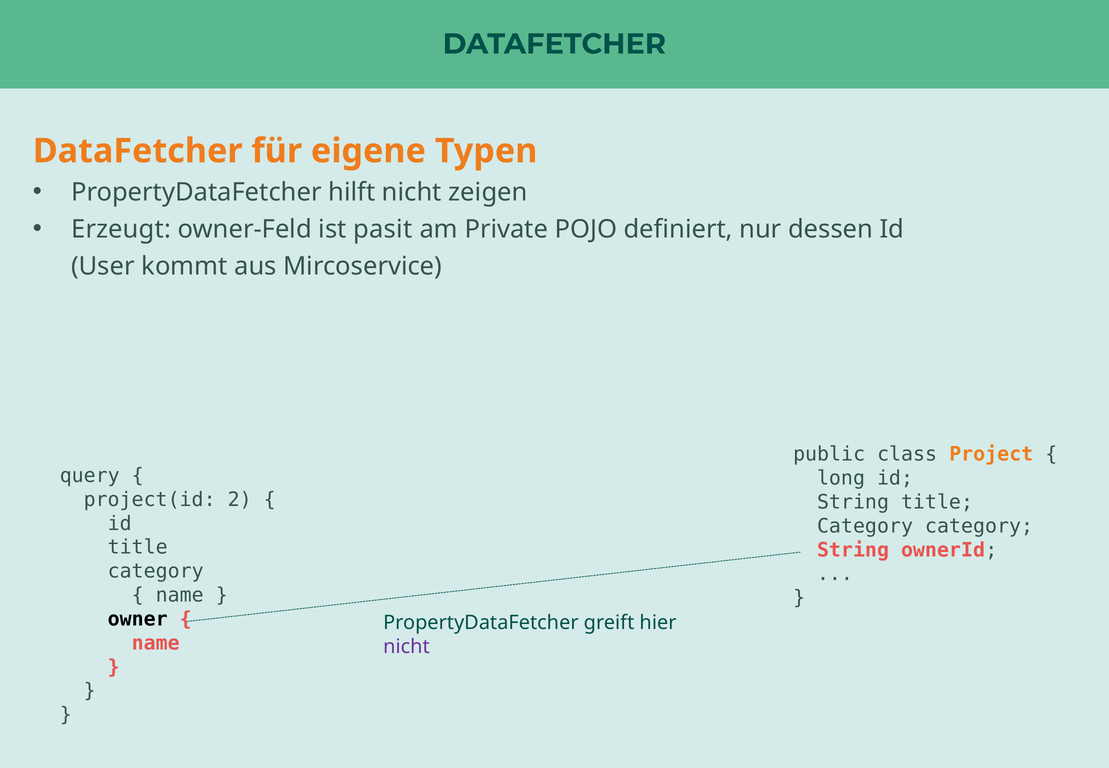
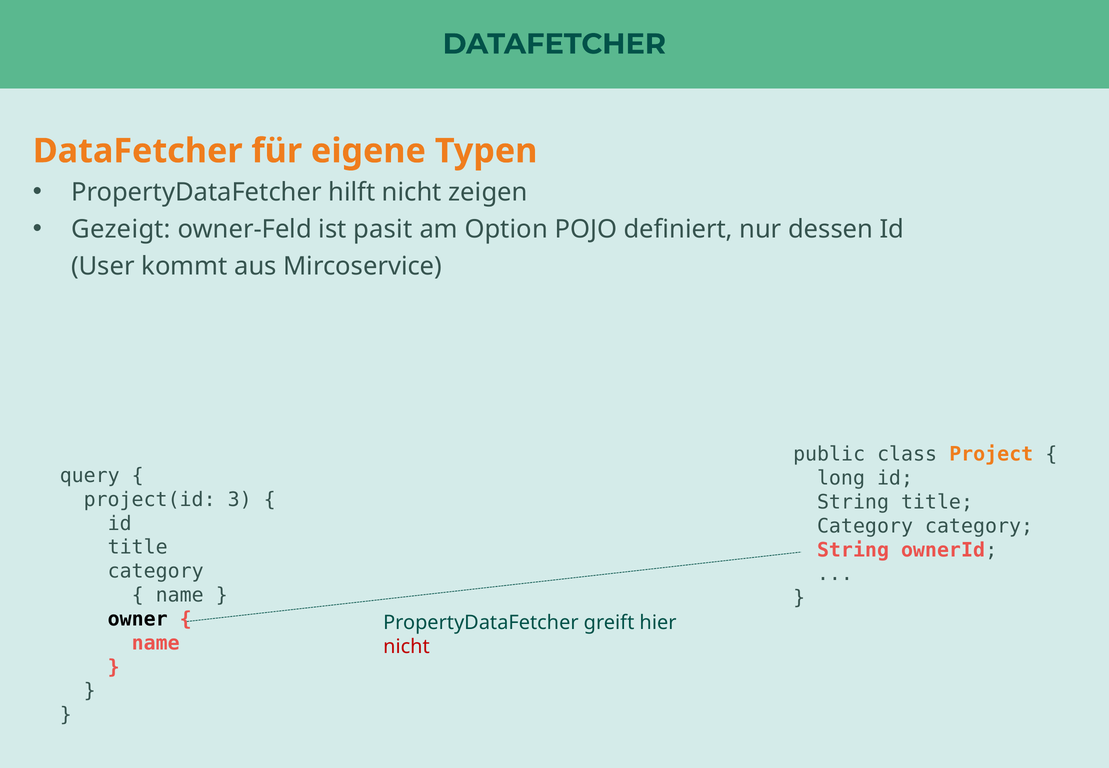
Erzeugt: Erzeugt -> Gezeigt (121, 229)
Private: Private -> Option (506, 229)
2: 2 -> 3 (240, 499)
nicht colour: purple -> red (406, 646)
